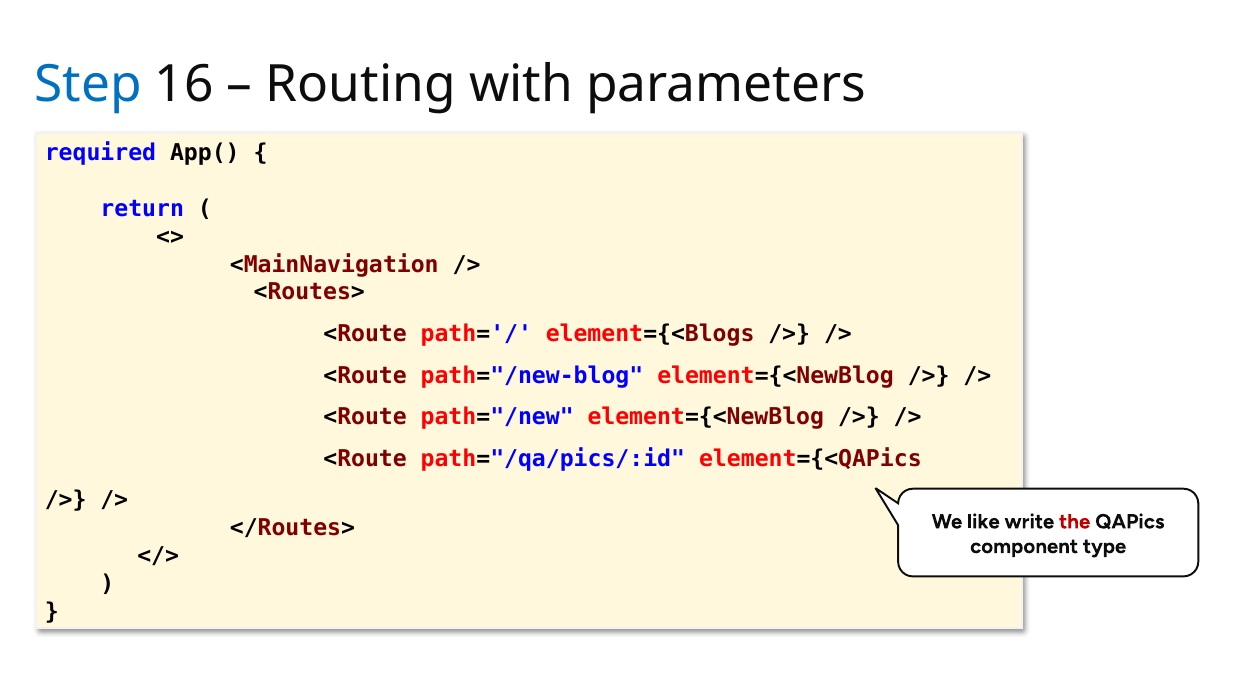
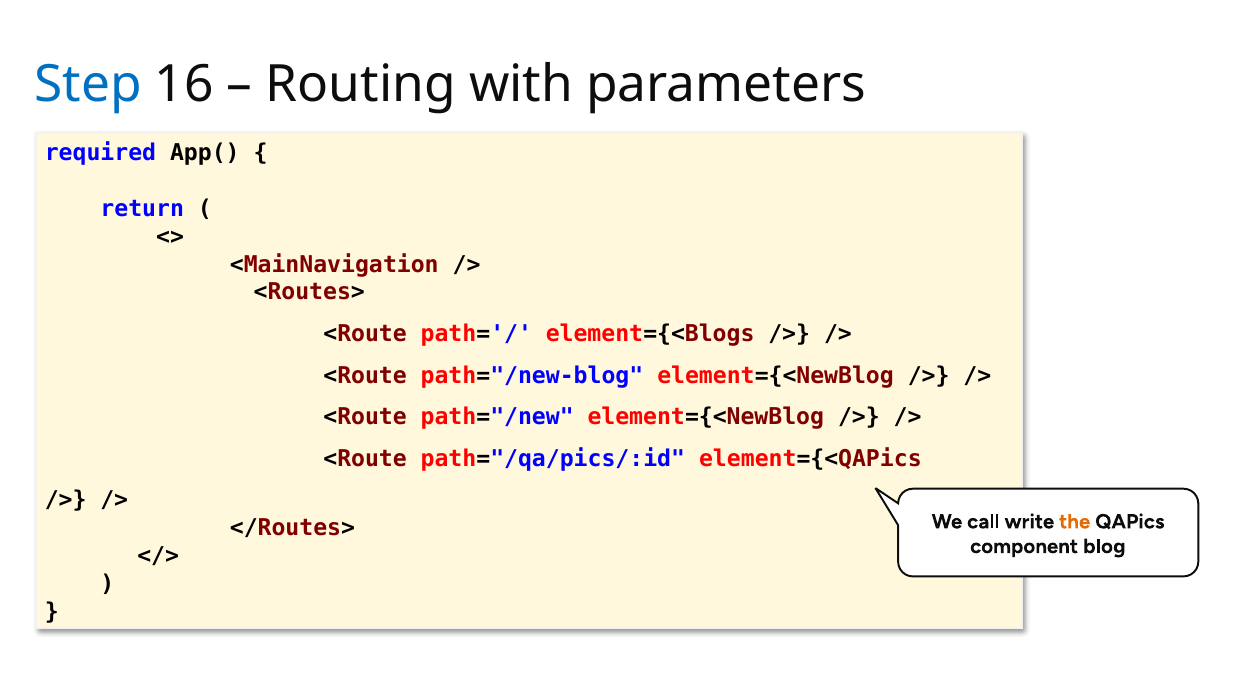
like: like -> call (983, 522)
the colour: red -> orange (1075, 522)
type: type -> blog (1104, 546)
